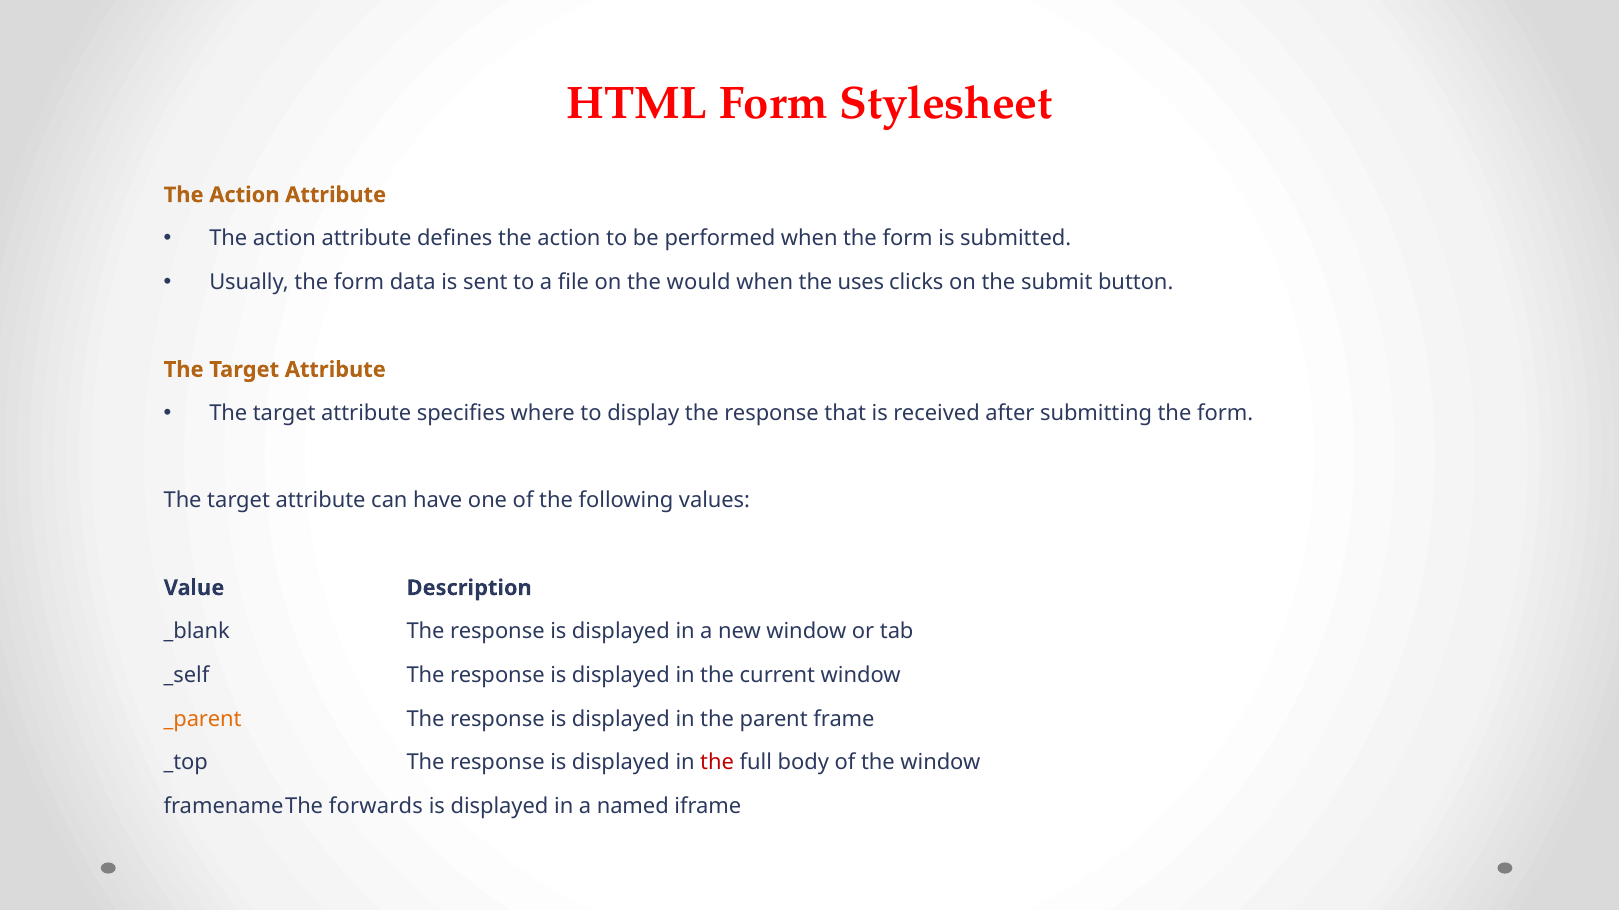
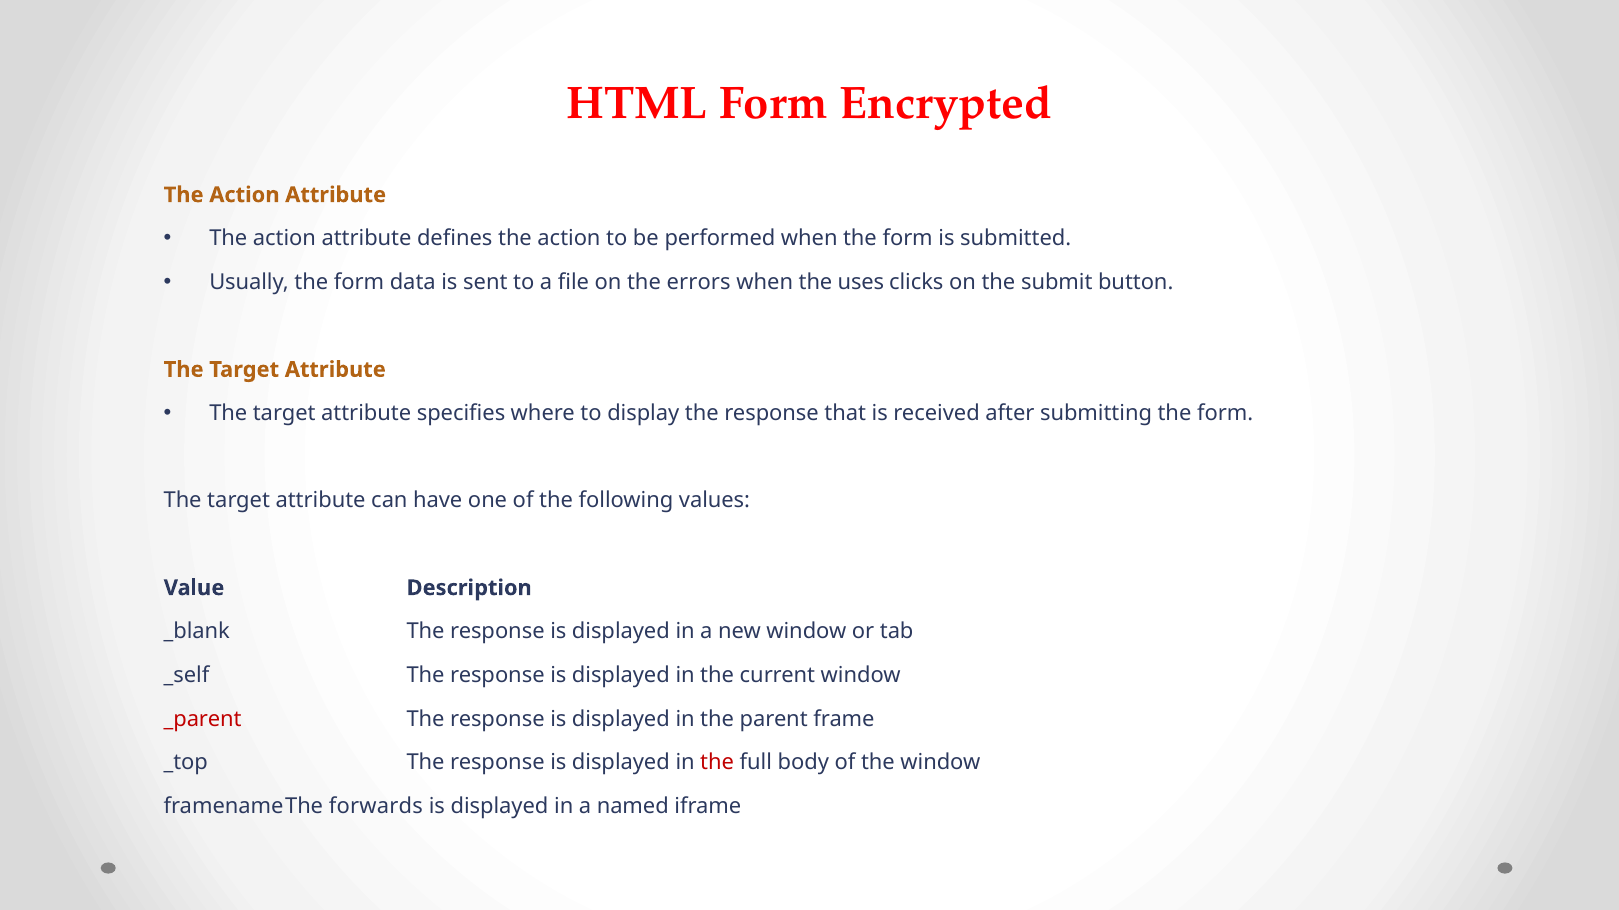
Stylesheet: Stylesheet -> Encrypted (946, 104)
would: would -> errors (699, 282)
_parent colour: orange -> red (203, 719)
